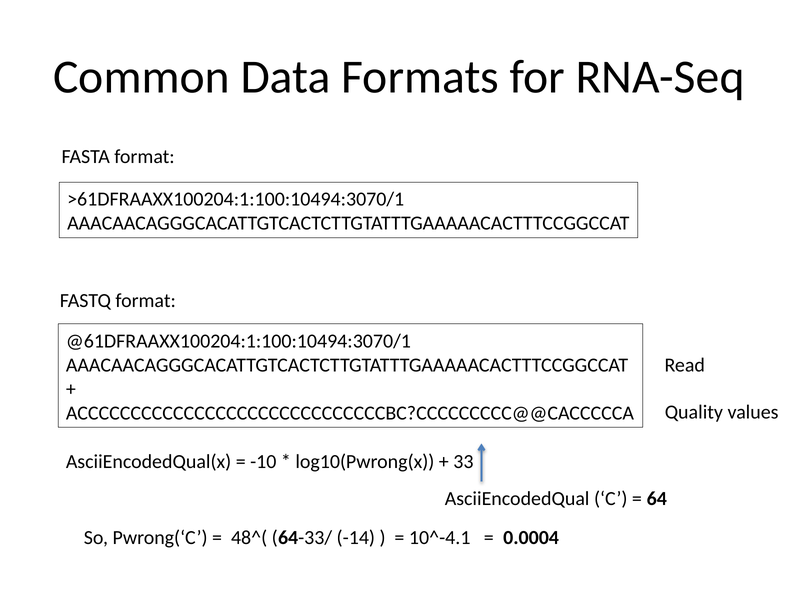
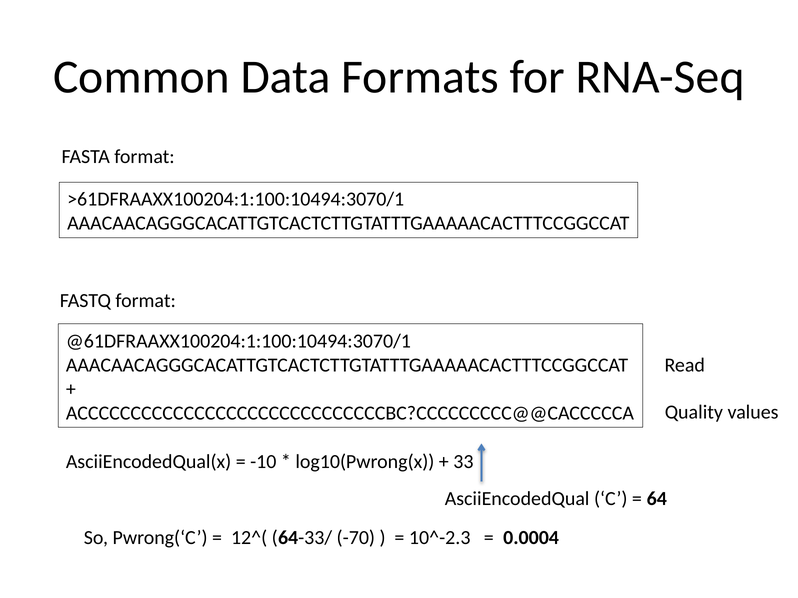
48^(: 48^( -> 12^( (249, 538)
-14: -14 -> -70 (356, 538)
10^-4.1: 10^-4.1 -> 10^-2.3 (440, 538)
